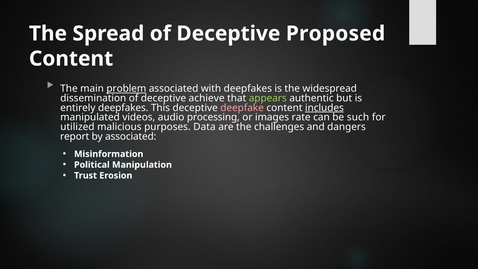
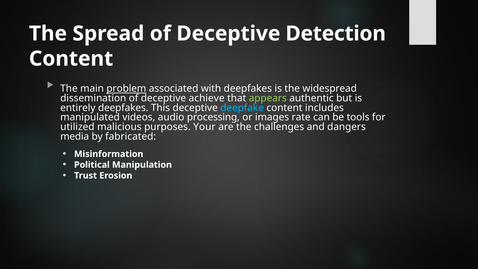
Proposed: Proposed -> Detection (336, 34)
deepfake colour: pink -> light blue (242, 108)
includes underline: present -> none (324, 108)
such: such -> tools (358, 117)
Data: Data -> Your (204, 127)
report: report -> media (75, 136)
by associated: associated -> fabricated (131, 136)
